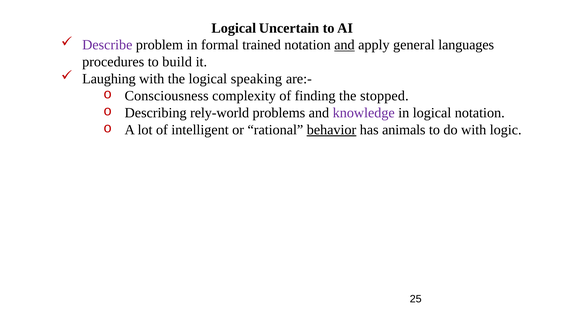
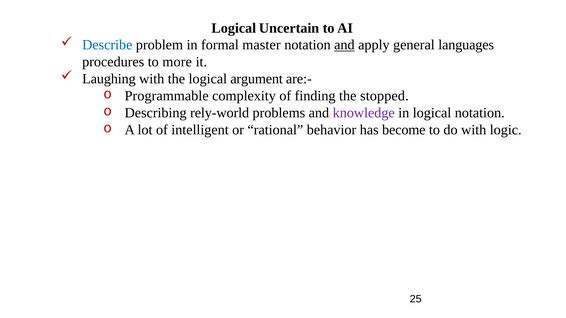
Describe colour: purple -> blue (107, 45)
trained: trained -> master (261, 45)
build: build -> more (177, 62)
speaking: speaking -> argument (257, 79)
Consciousness: Consciousness -> Programmable (167, 96)
behavior underline: present -> none (332, 130)
animals: animals -> become (404, 130)
